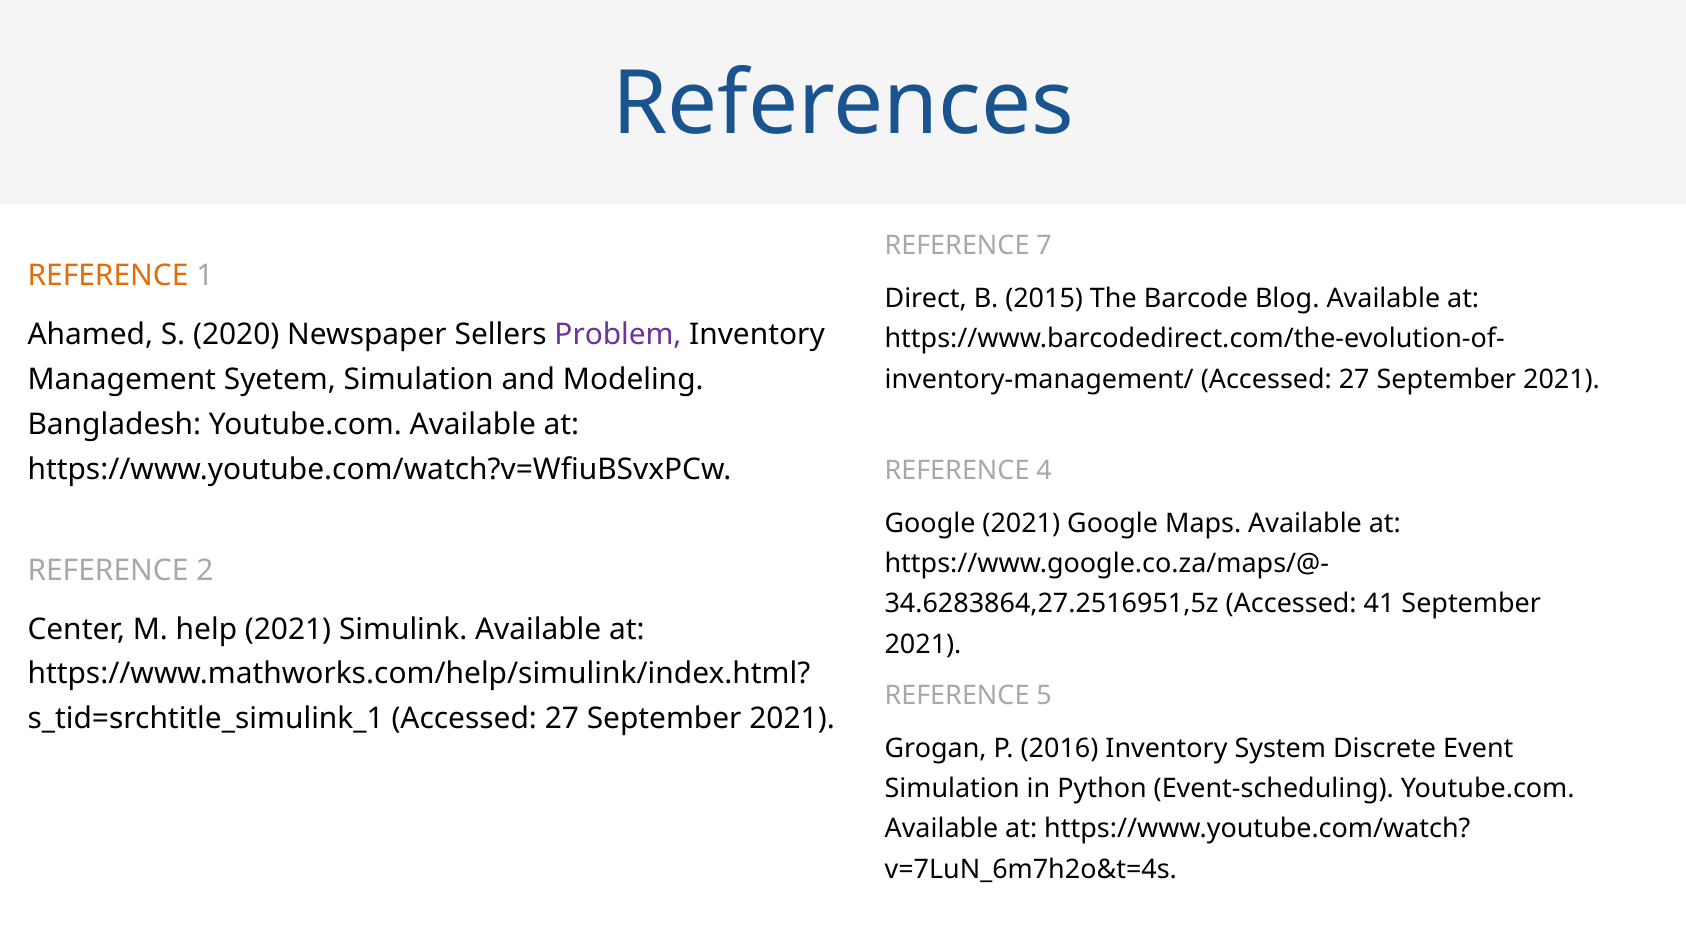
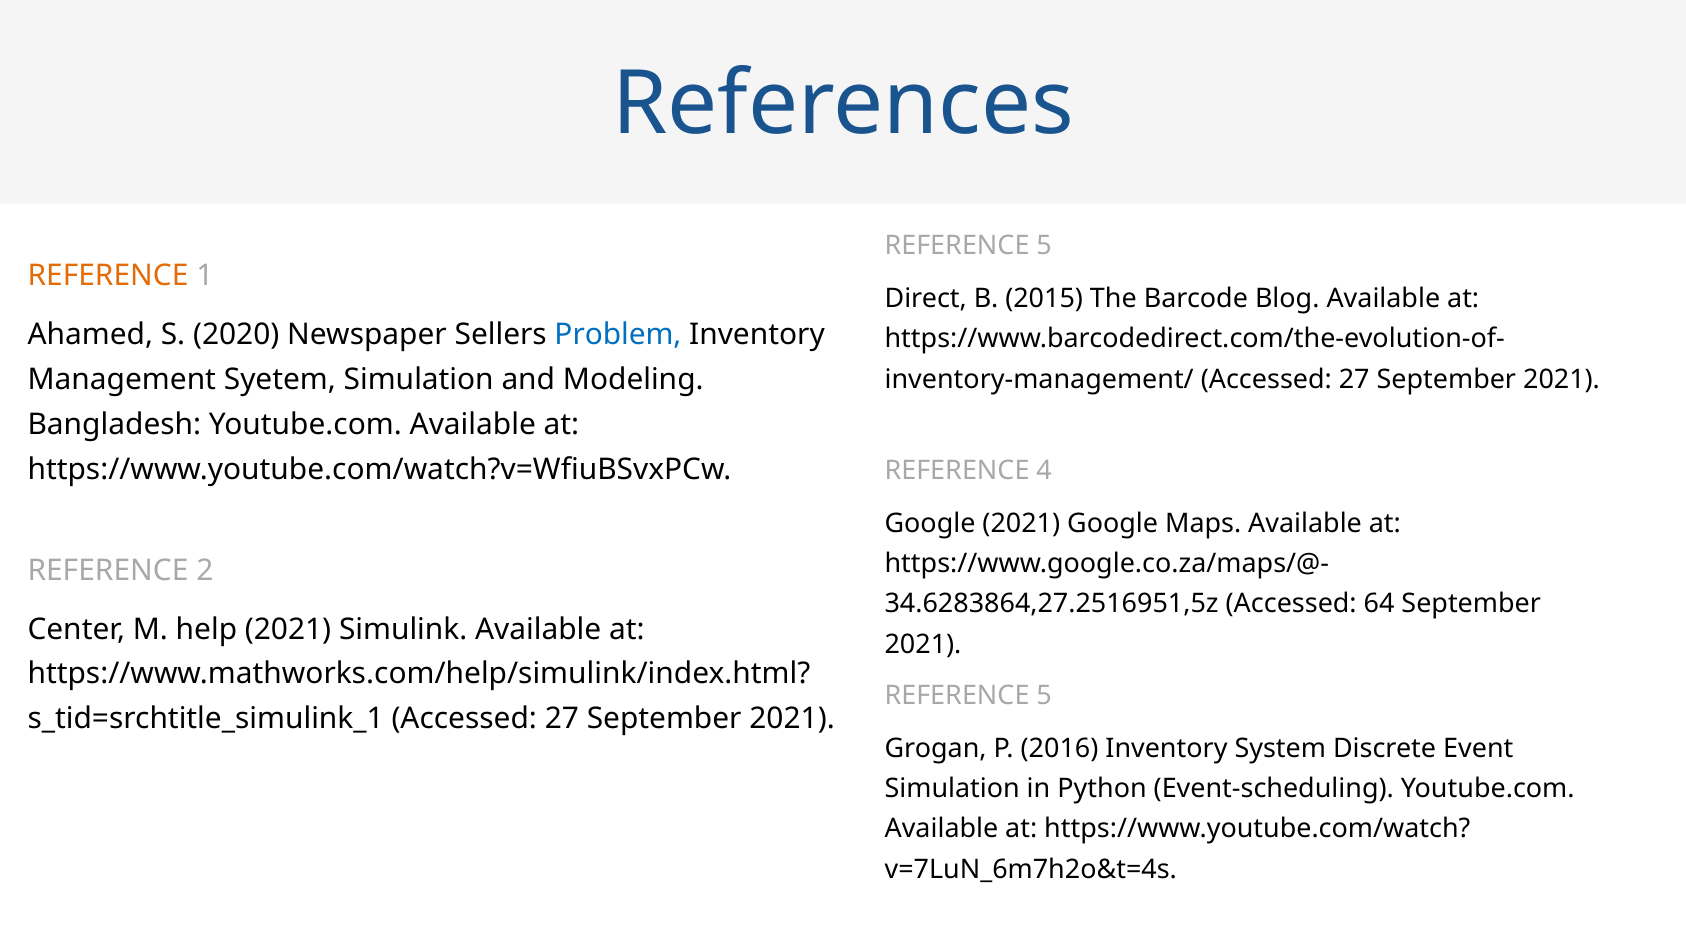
7: 7 -> 5 (1044, 245)
Problem colour: purple -> blue (618, 335)
41: 41 -> 64 (1379, 604)
